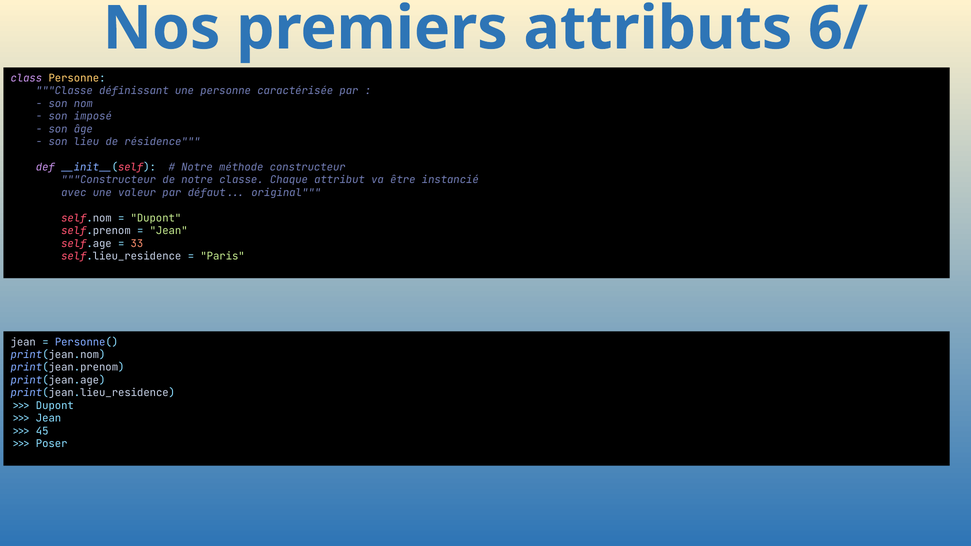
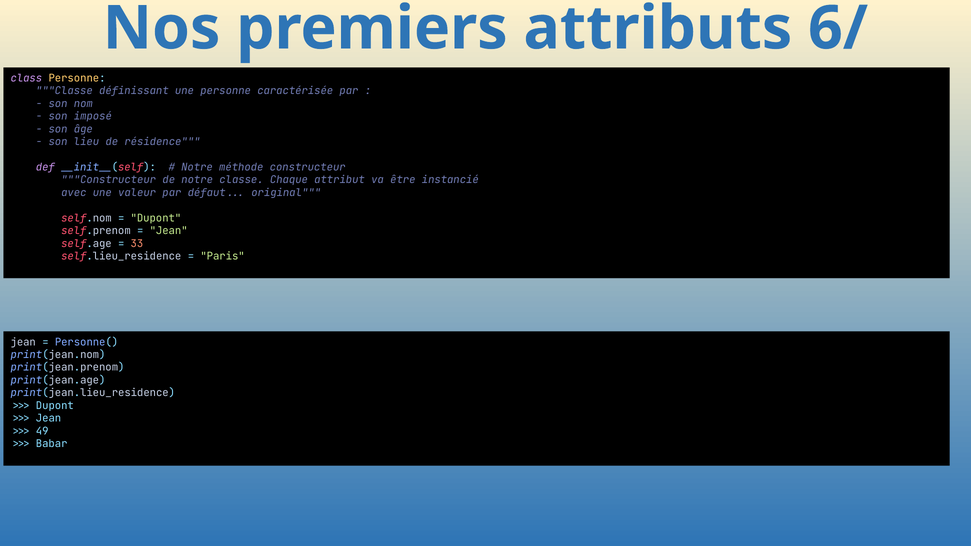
45: 45 -> 49 (42, 431)
Poser: Poser -> Babar (52, 444)
